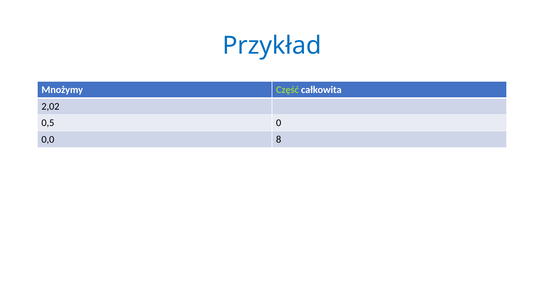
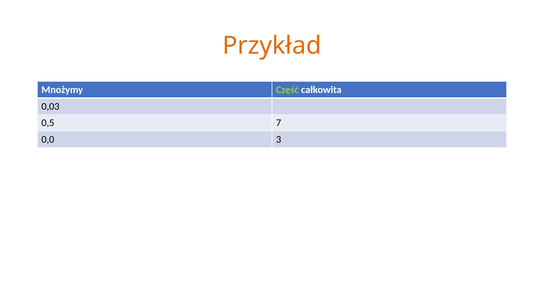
Przykład colour: blue -> orange (272, 46)
2,02: 2,02 -> 0,03 (50, 106)
0: 0 -> 7 (279, 123)
8: 8 -> 3 (279, 139)
